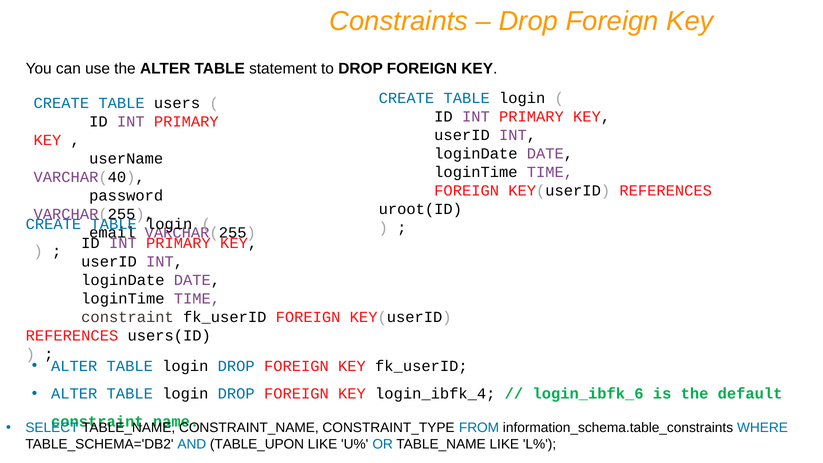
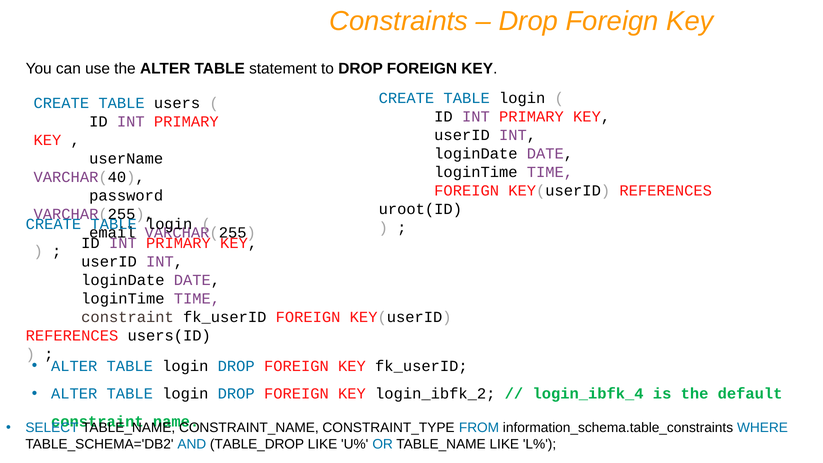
login_ibfk_4: login_ibfk_4 -> login_ibfk_2 (435, 394)
login_ibfk_6: login_ibfk_6 -> login_ibfk_4 (588, 394)
TABLE_UPON: TABLE_UPON -> TABLE_DROP (257, 444)
